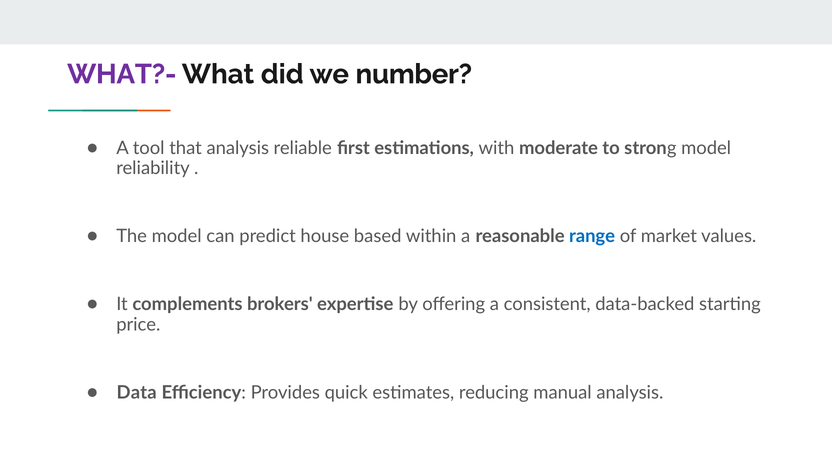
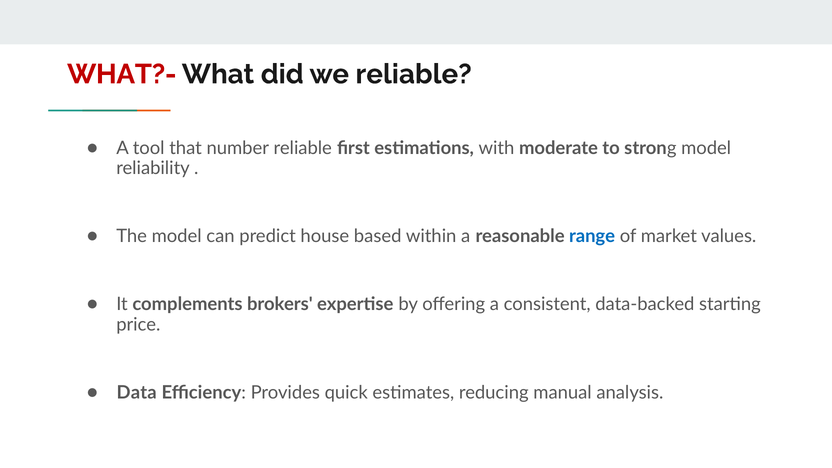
WHAT?- colour: purple -> red (122, 74)
we number: number -> reliable (414, 74)
that analysis: analysis -> number (238, 148)
